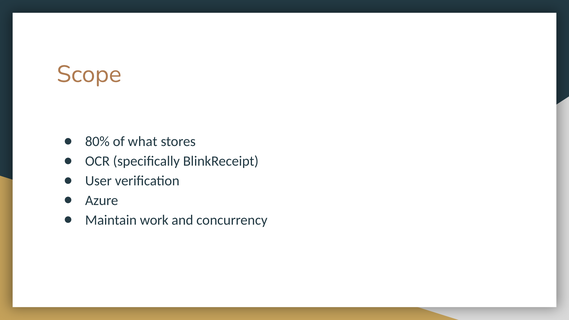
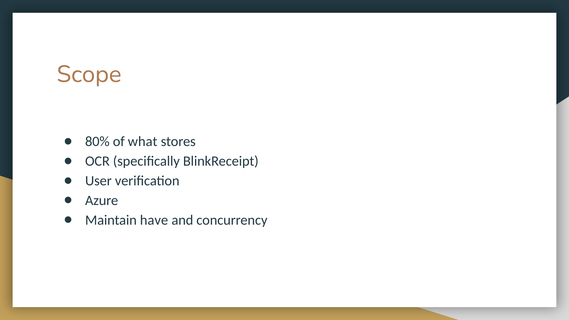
work: work -> have (154, 220)
